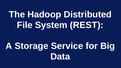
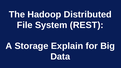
Service: Service -> Explain (67, 46)
